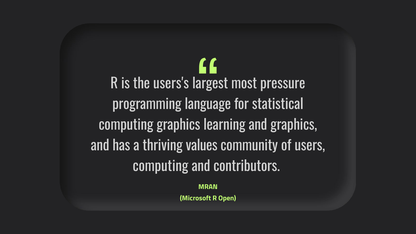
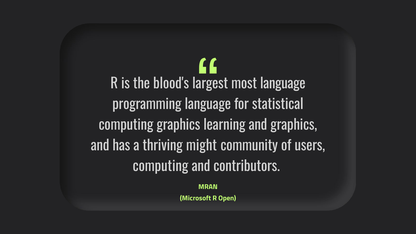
users's: users's -> blood's (171, 84)
most pressure: pressure -> language (283, 84)
values: values -> might (202, 146)
